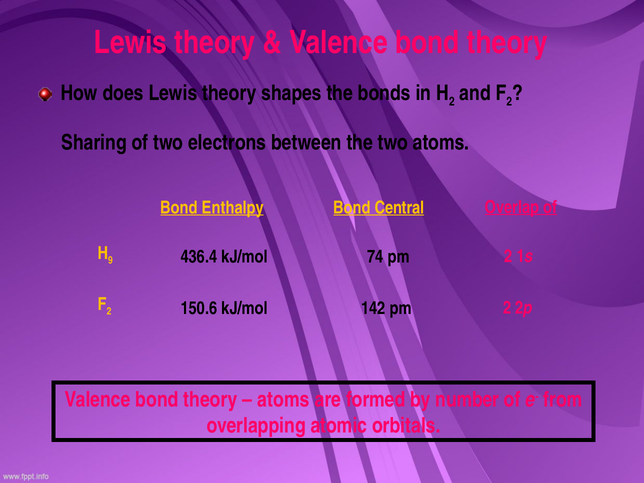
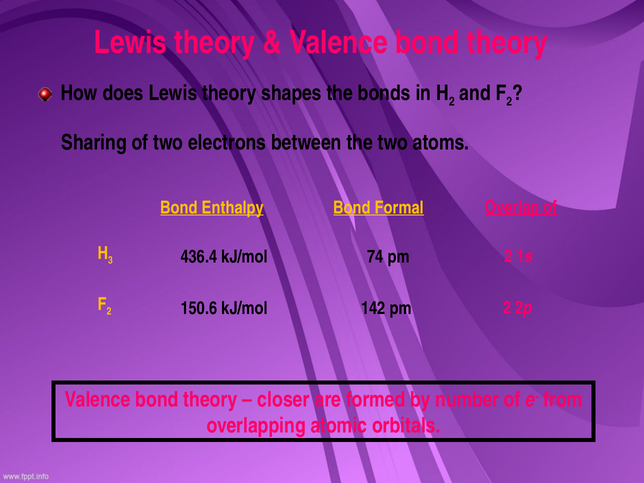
Central: Central -> Formal (399, 208)
9: 9 -> 3 (110, 260)
atoms: atoms -> closer (283, 400)
